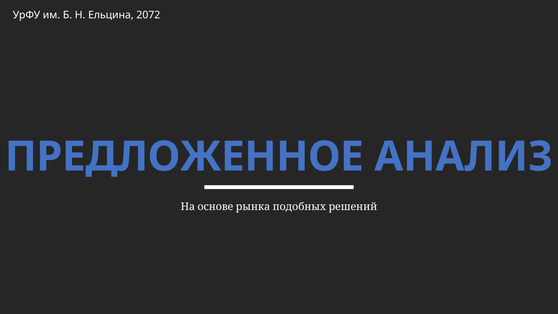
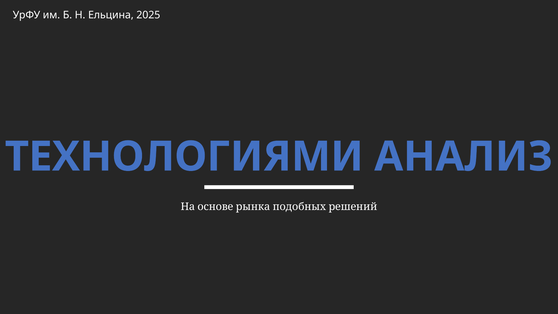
2072: 2072 -> 2025 (148, 15)
ПРЕДЛОЖЕННОЕ: ПРЕДЛОЖЕННОЕ -> ТЕХНОЛОГИЯМИ (184, 157)
